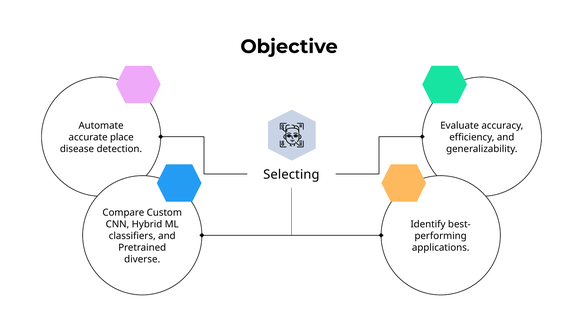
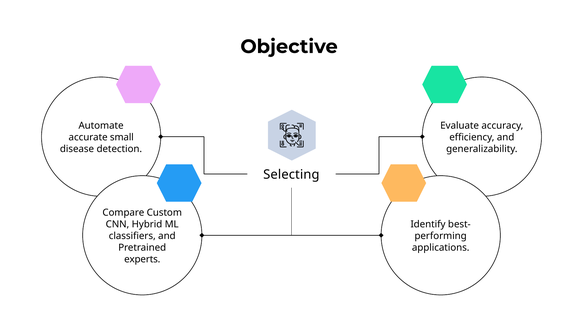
place: place -> small (122, 137)
diverse: diverse -> experts (142, 259)
